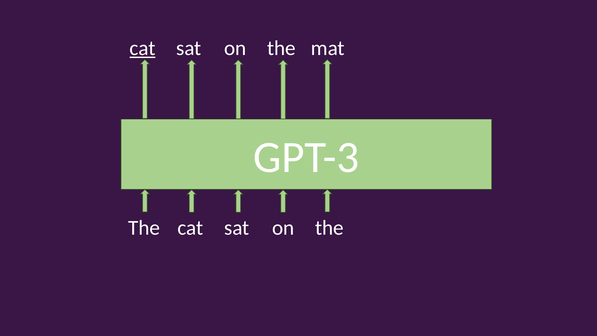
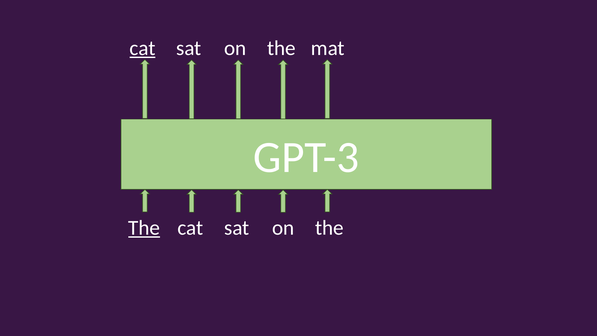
The underline: none -> present (144, 228)
